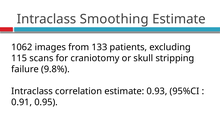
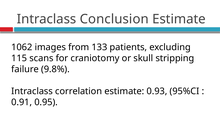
Smoothing: Smoothing -> Conclusion (114, 19)
